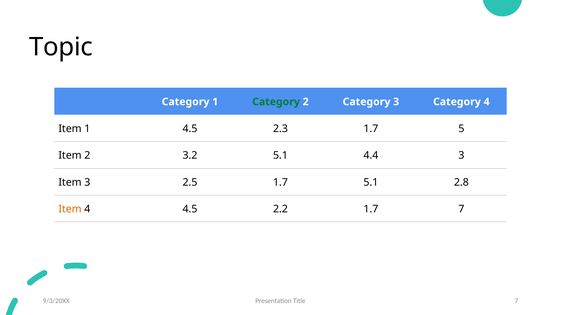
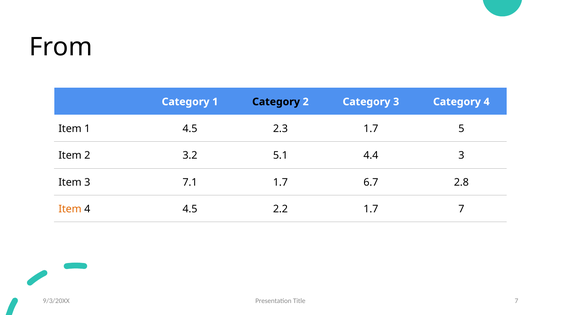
Topic: Topic -> From (61, 47)
Category colour: green -> black (276, 102)
2.5: 2.5 -> 7.1 (190, 183)
1.7 5.1: 5.1 -> 6.7 (371, 183)
